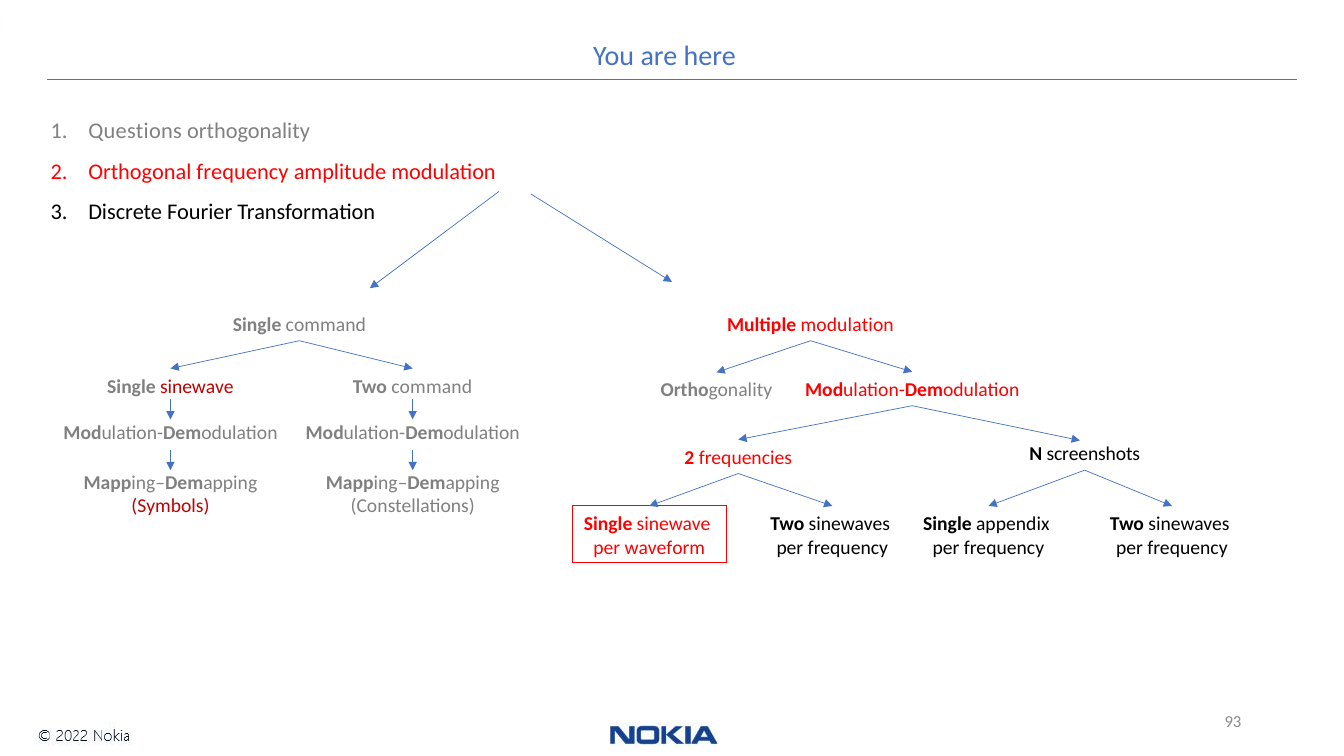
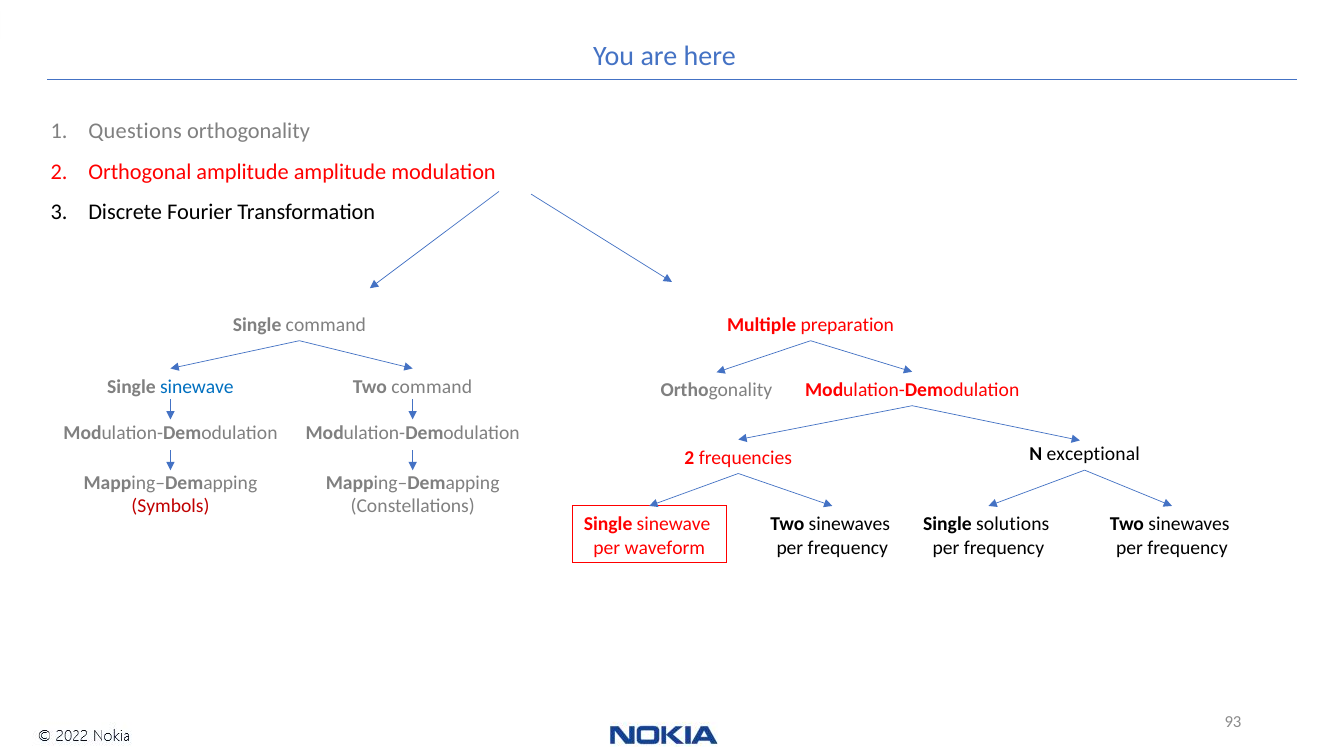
Orthogonal frequency: frequency -> amplitude (243, 172)
Multiple modulation: modulation -> preparation (847, 325)
sinewave colour: red -> blue (197, 387)
screenshots: screenshots -> exceptional (1093, 454)
appendix: appendix -> solutions (1013, 524)
